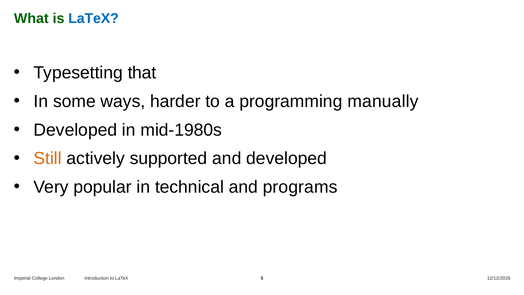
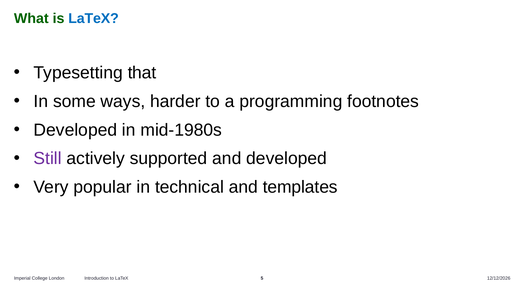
manually: manually -> footnotes (383, 101)
Still colour: orange -> purple (48, 158)
programs: programs -> templates (300, 187)
